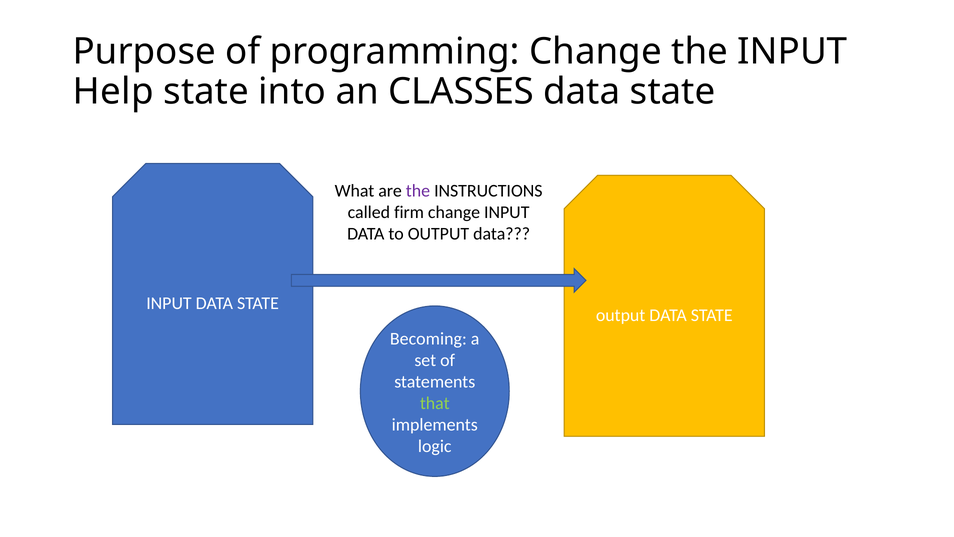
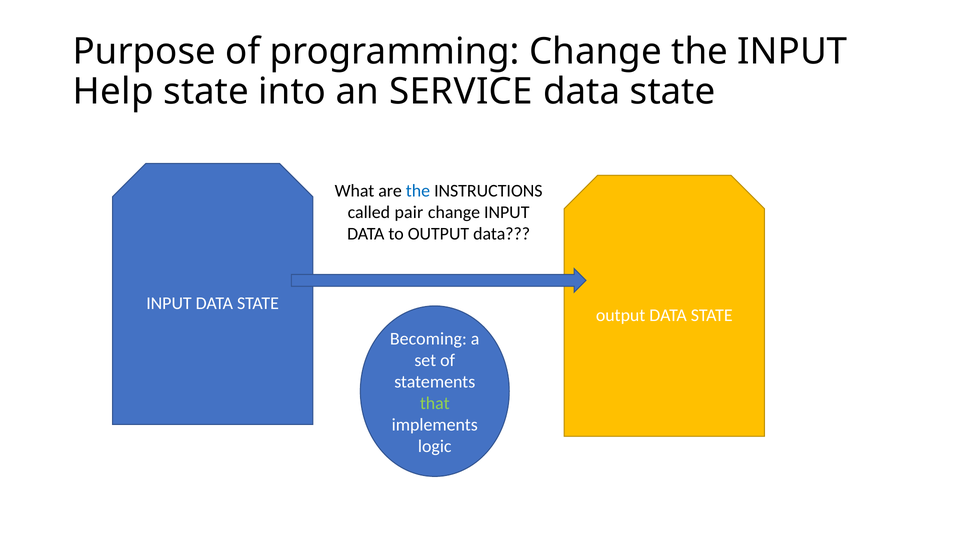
CLASSES: CLASSES -> SERVICE (461, 91)
the colour: purple -> blue (418, 191)
firm: firm -> pair (409, 212)
